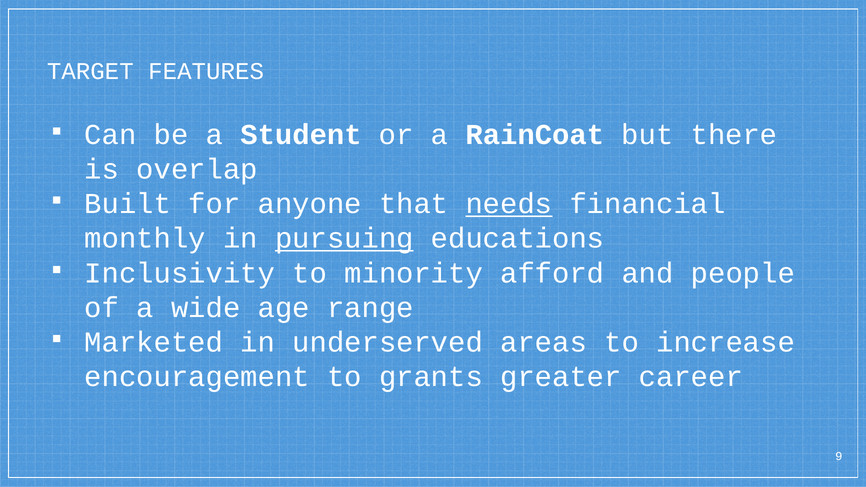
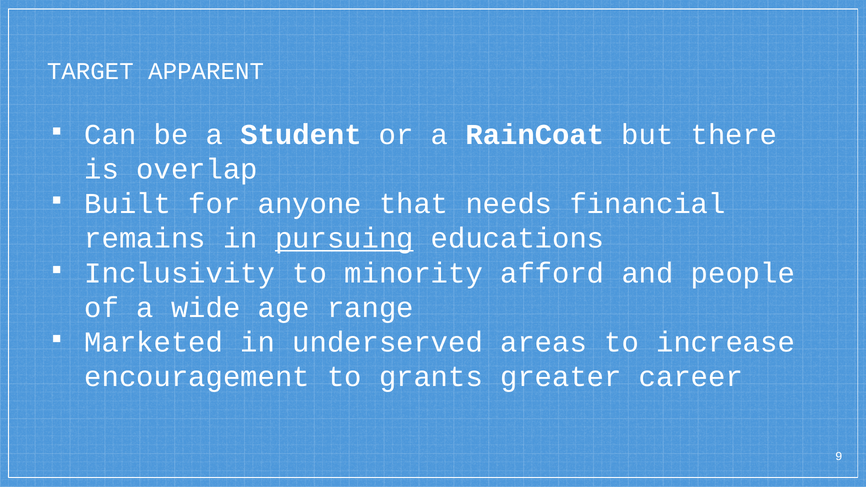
FEATURES: FEATURES -> APPARENT (206, 72)
needs underline: present -> none (509, 204)
monthly: monthly -> remains (145, 238)
